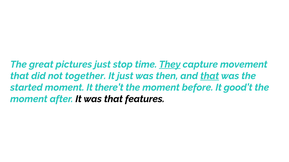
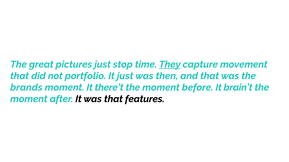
together: together -> portfolio (86, 76)
that underline: present -> none (210, 76)
started: started -> brands (26, 88)
good’t: good’t -> brain’t (238, 88)
